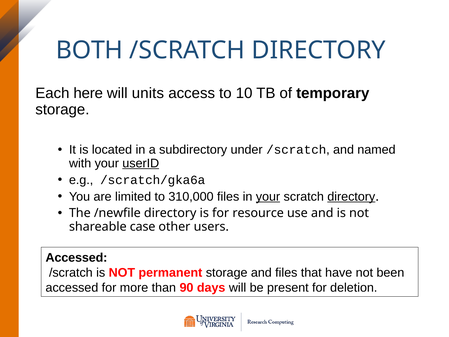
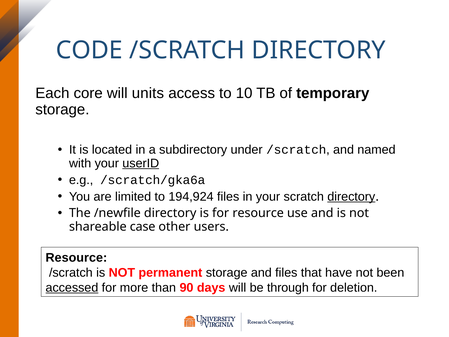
BOTH: BOTH -> CODE (89, 50)
here: here -> core (88, 93)
310,000: 310,000 -> 194,924 (191, 196)
your underline: present -> none (268, 196)
Accessed: Accessed -> Resource (76, 258)
accessed underline: none -> present (72, 287)
present: present -> through (288, 287)
